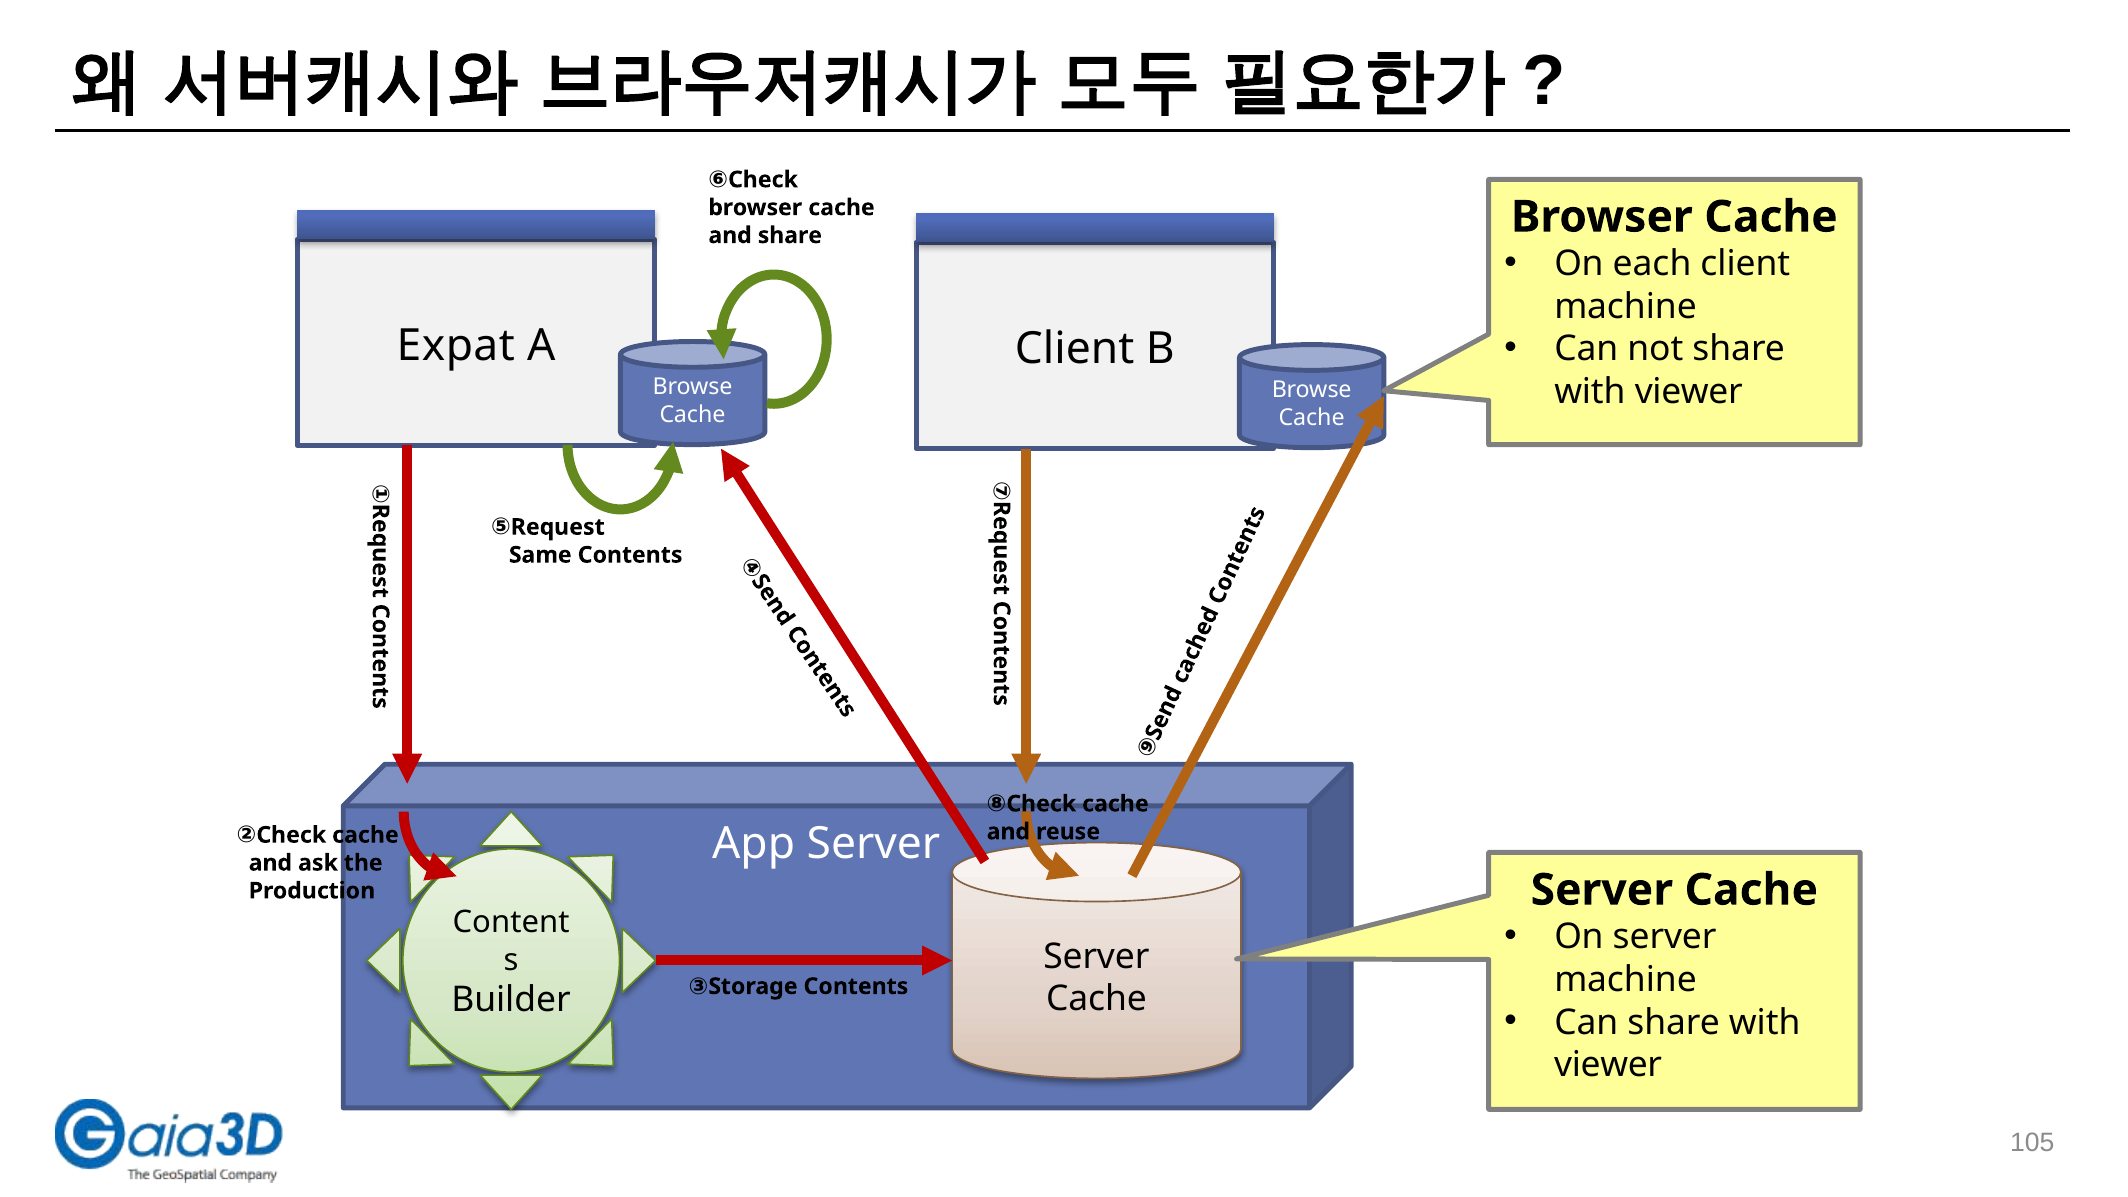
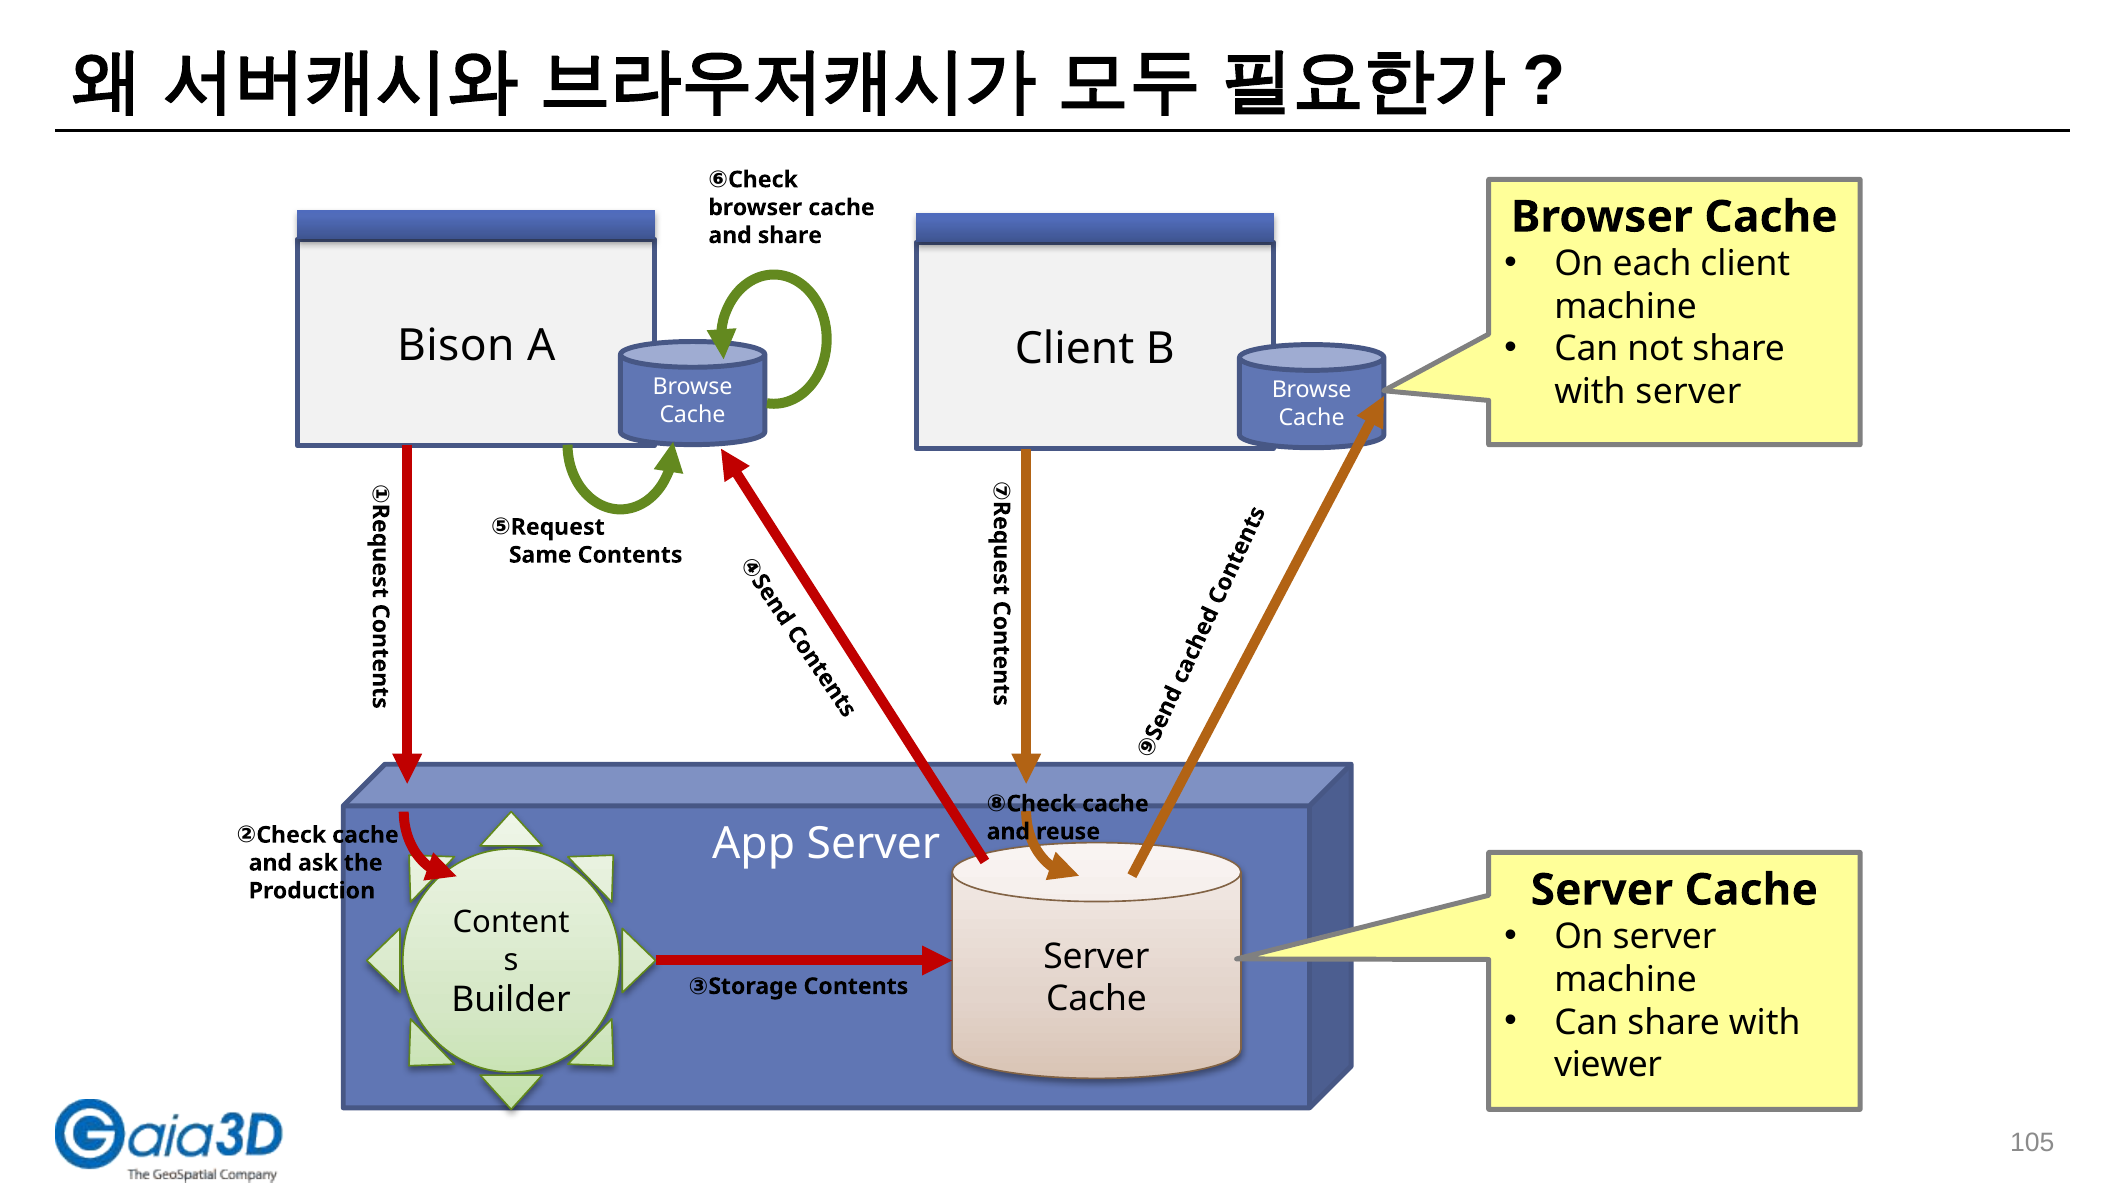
Expat: Expat -> Bison (456, 346)
viewer: viewer -> server (1688, 392)
